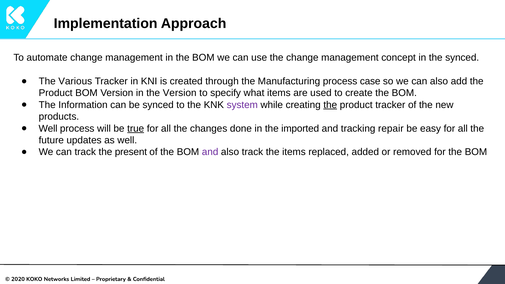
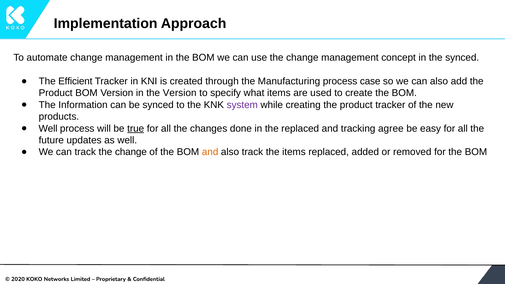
Various: Various -> Efficient (75, 81)
the underline: present -> none (330, 105)
the imported: imported -> replaced (300, 128)
repair: repair -> agree (391, 128)
track the present: present -> change (131, 152)
and colour: purple -> orange (210, 152)
